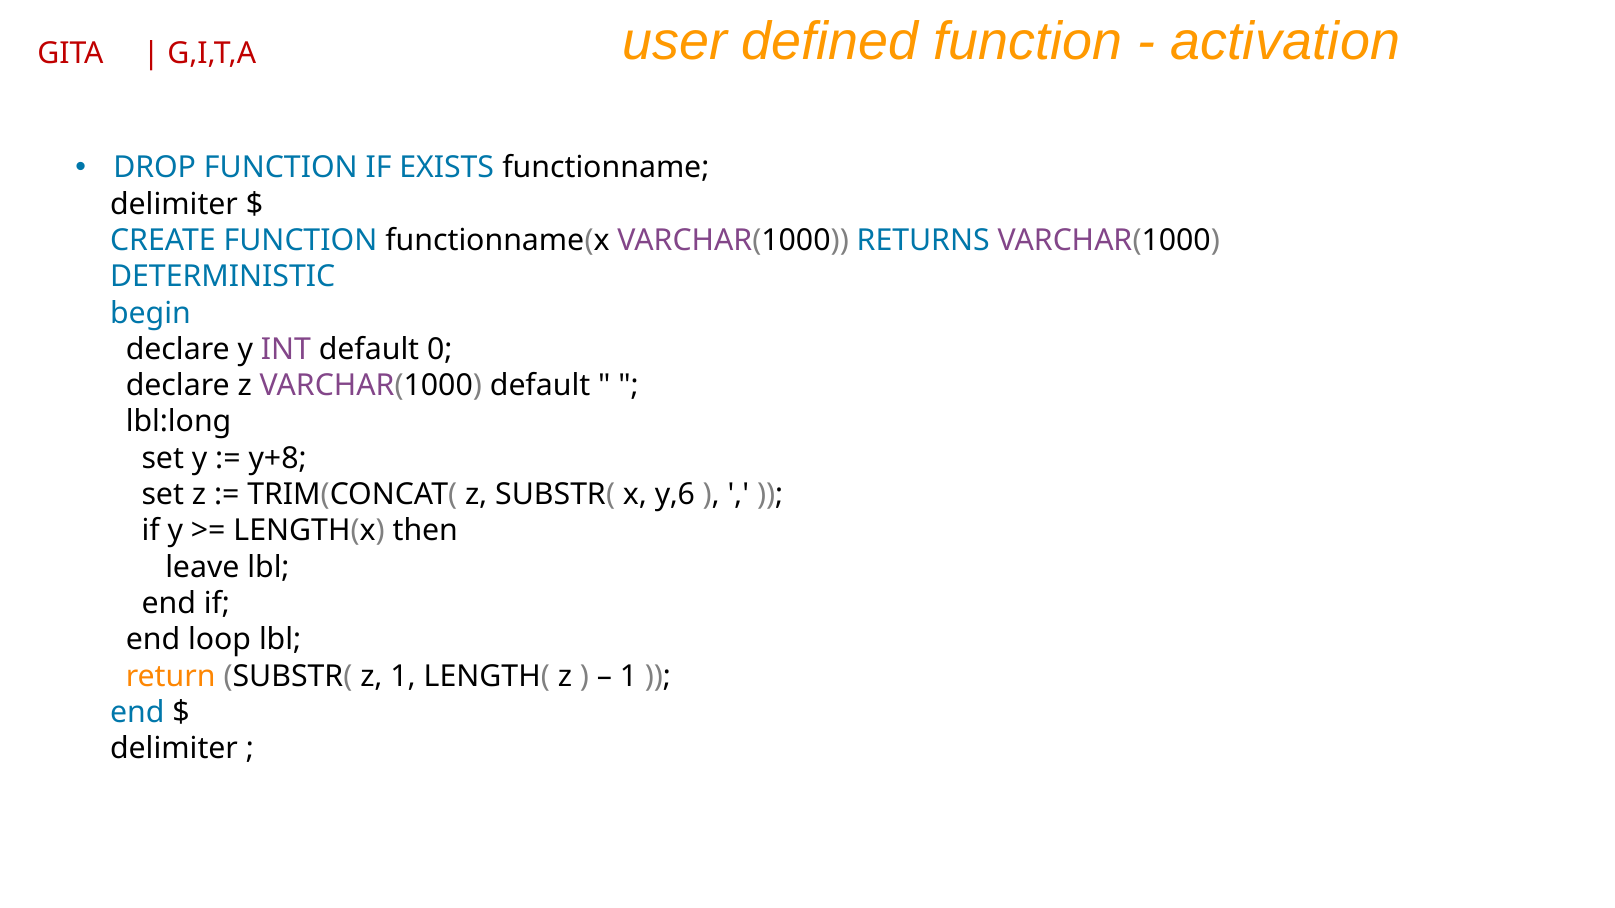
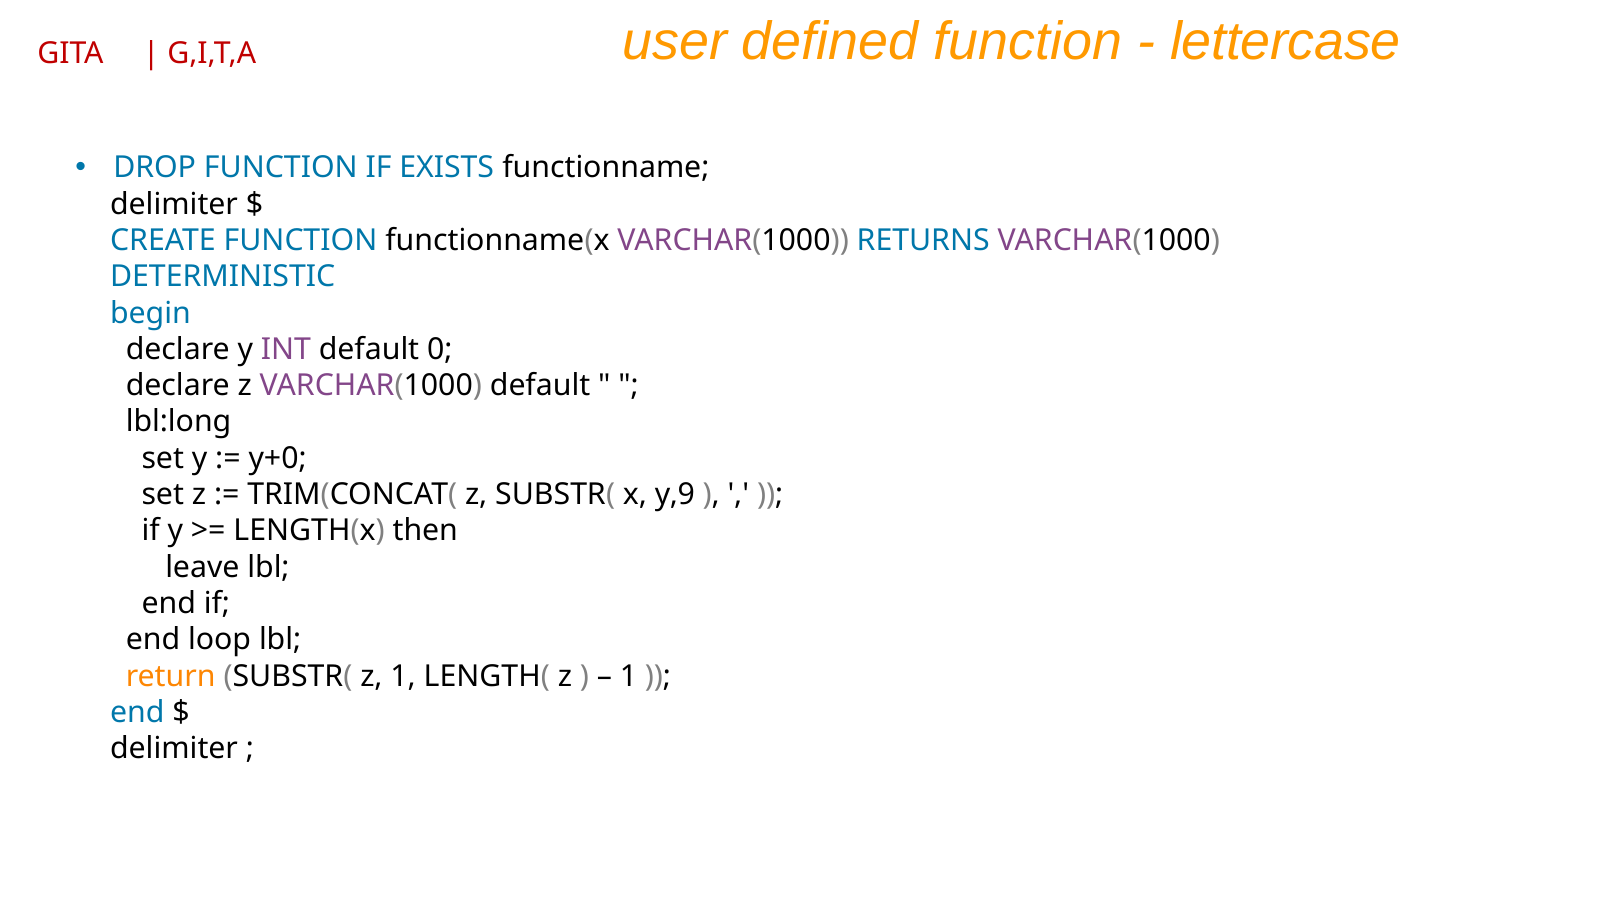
activation: activation -> lettercase (1285, 42)
y+8: y+8 -> y+0 (278, 459)
y,6: y,6 -> y,9 (675, 495)
